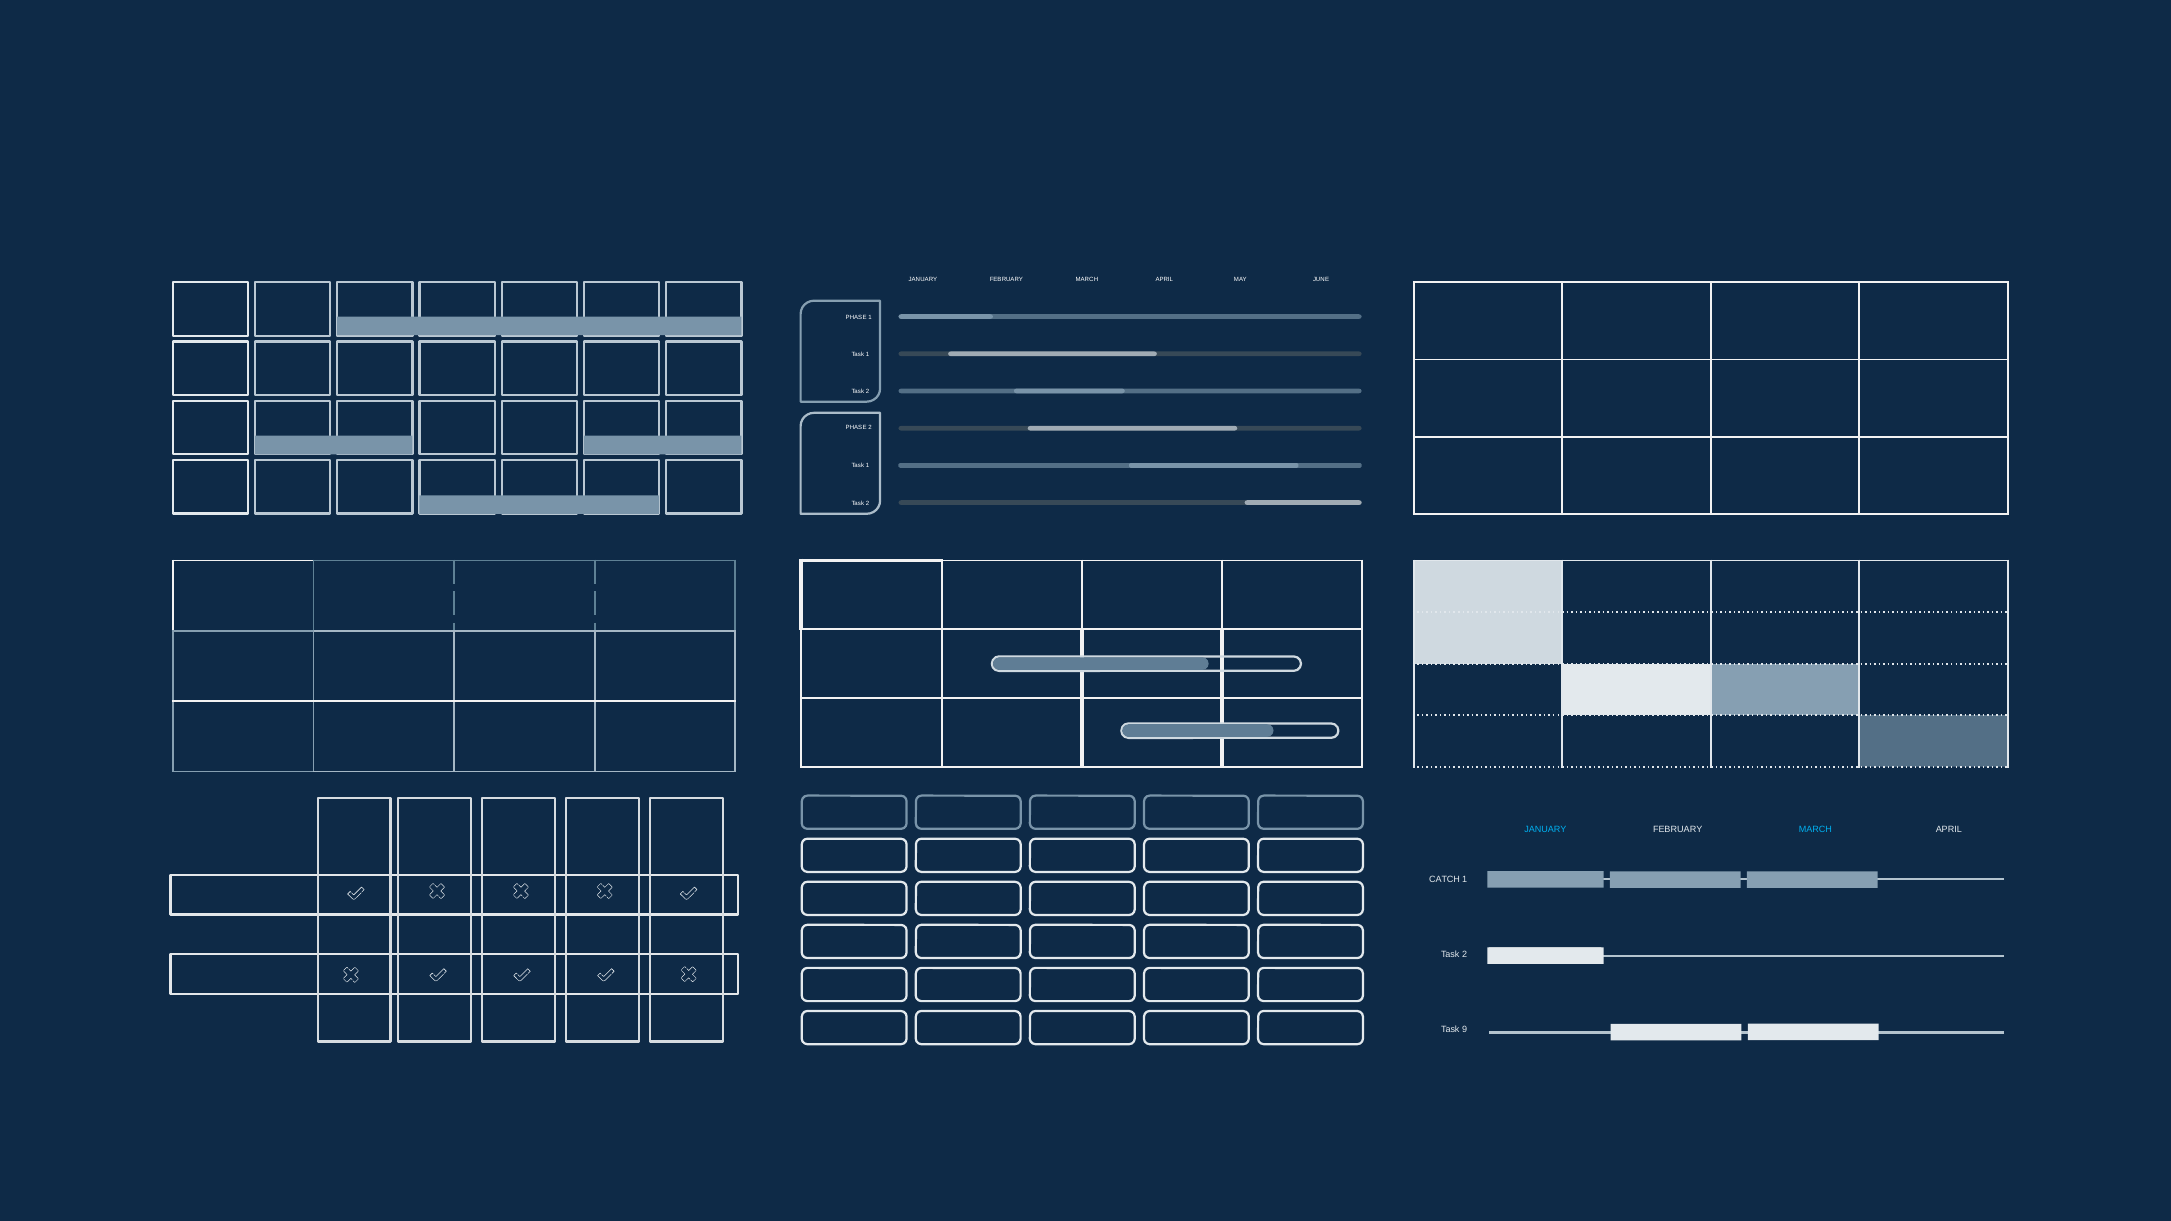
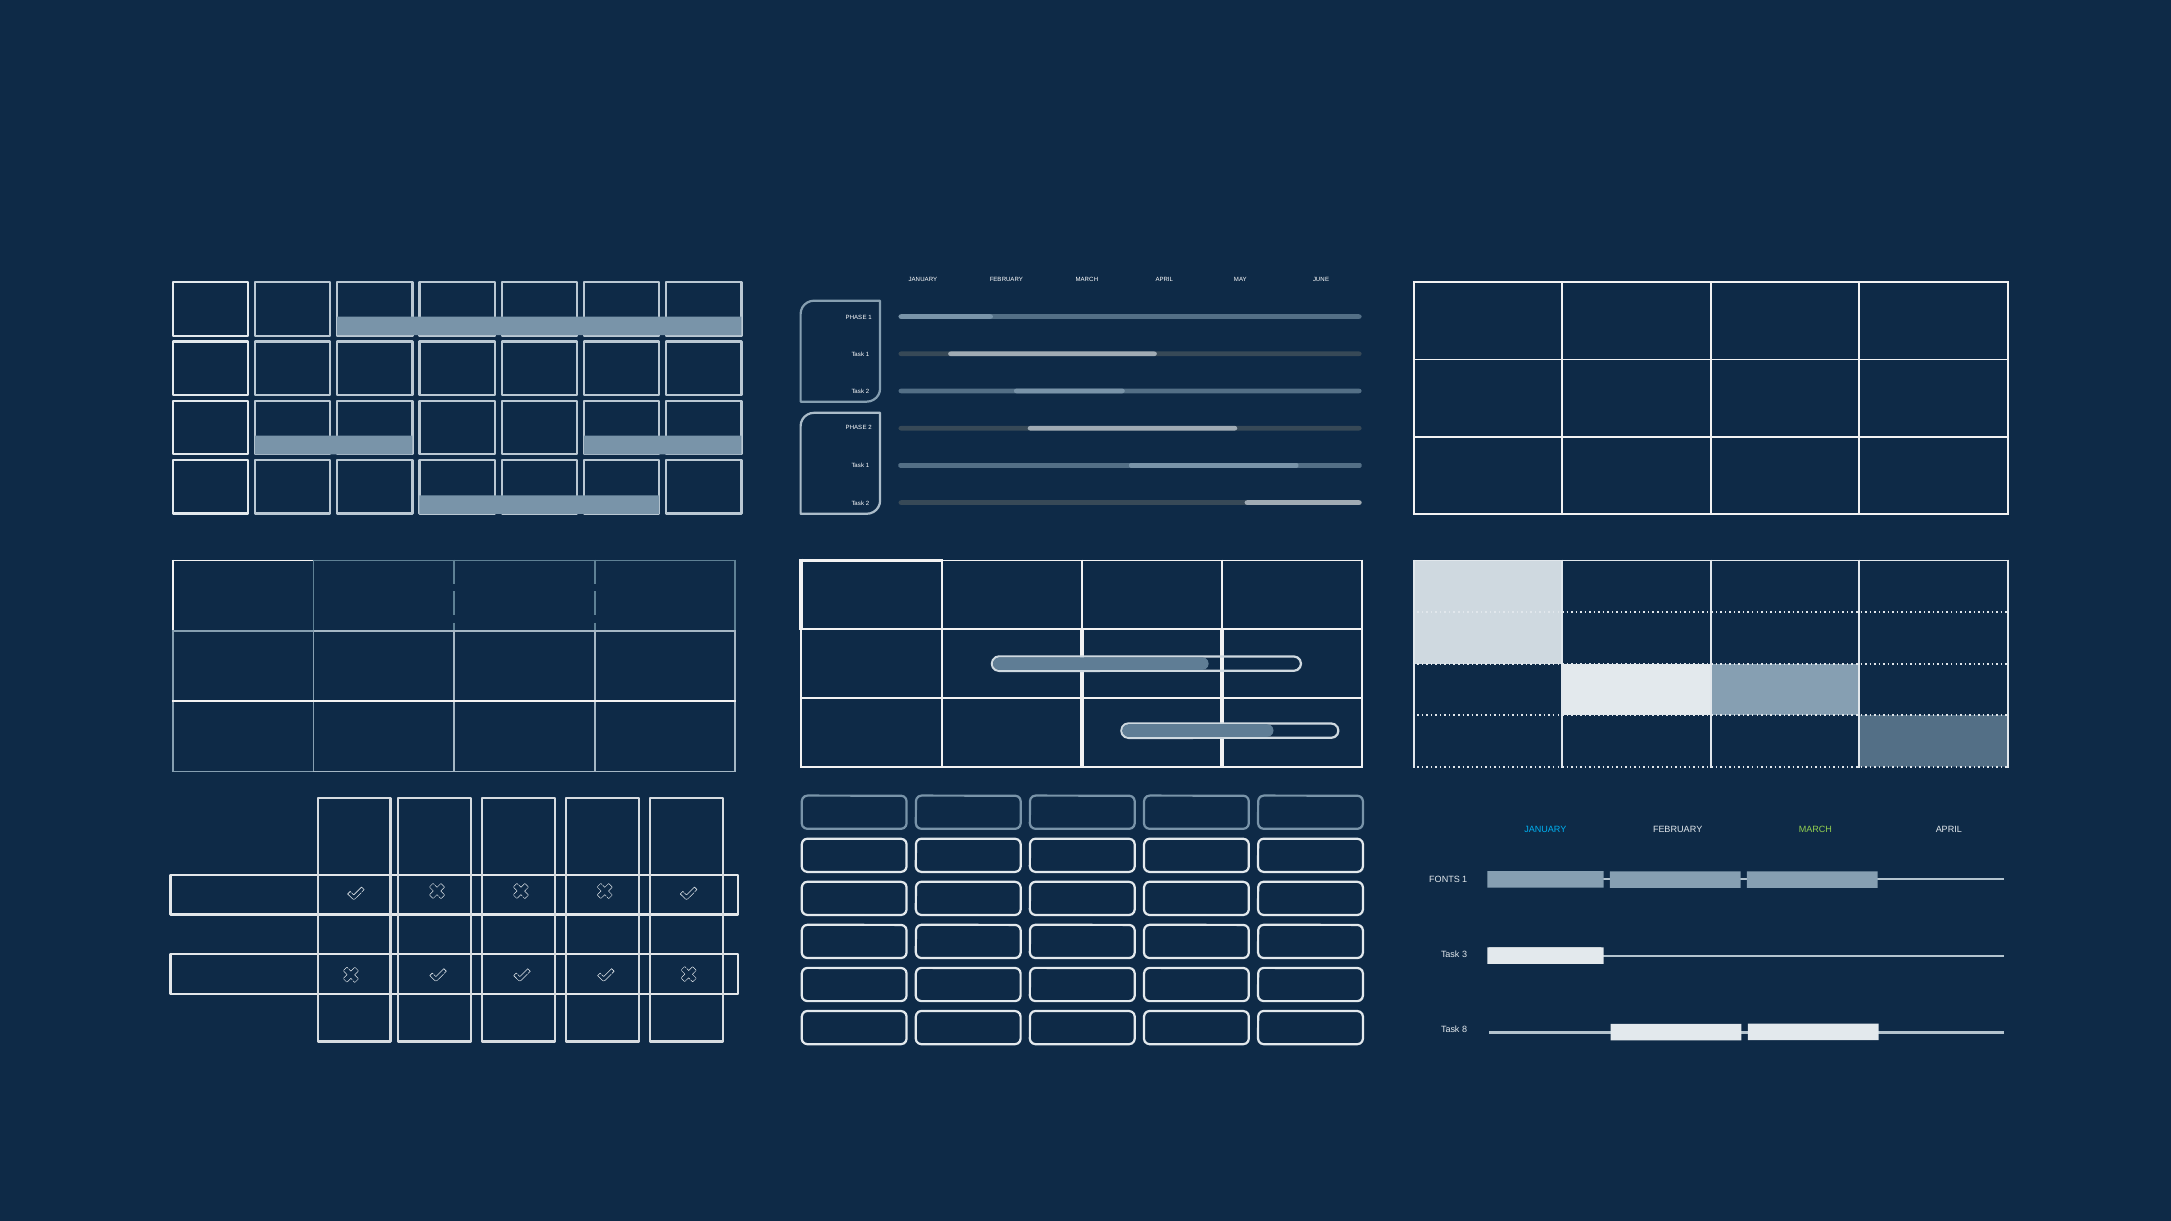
MARCH colour: light blue -> light green (1815, 830)
CATCH: CATCH -> FONTS (1445, 880)
2: 2 -> 3 (1465, 955)
9: 9 -> 8 (1465, 1030)
